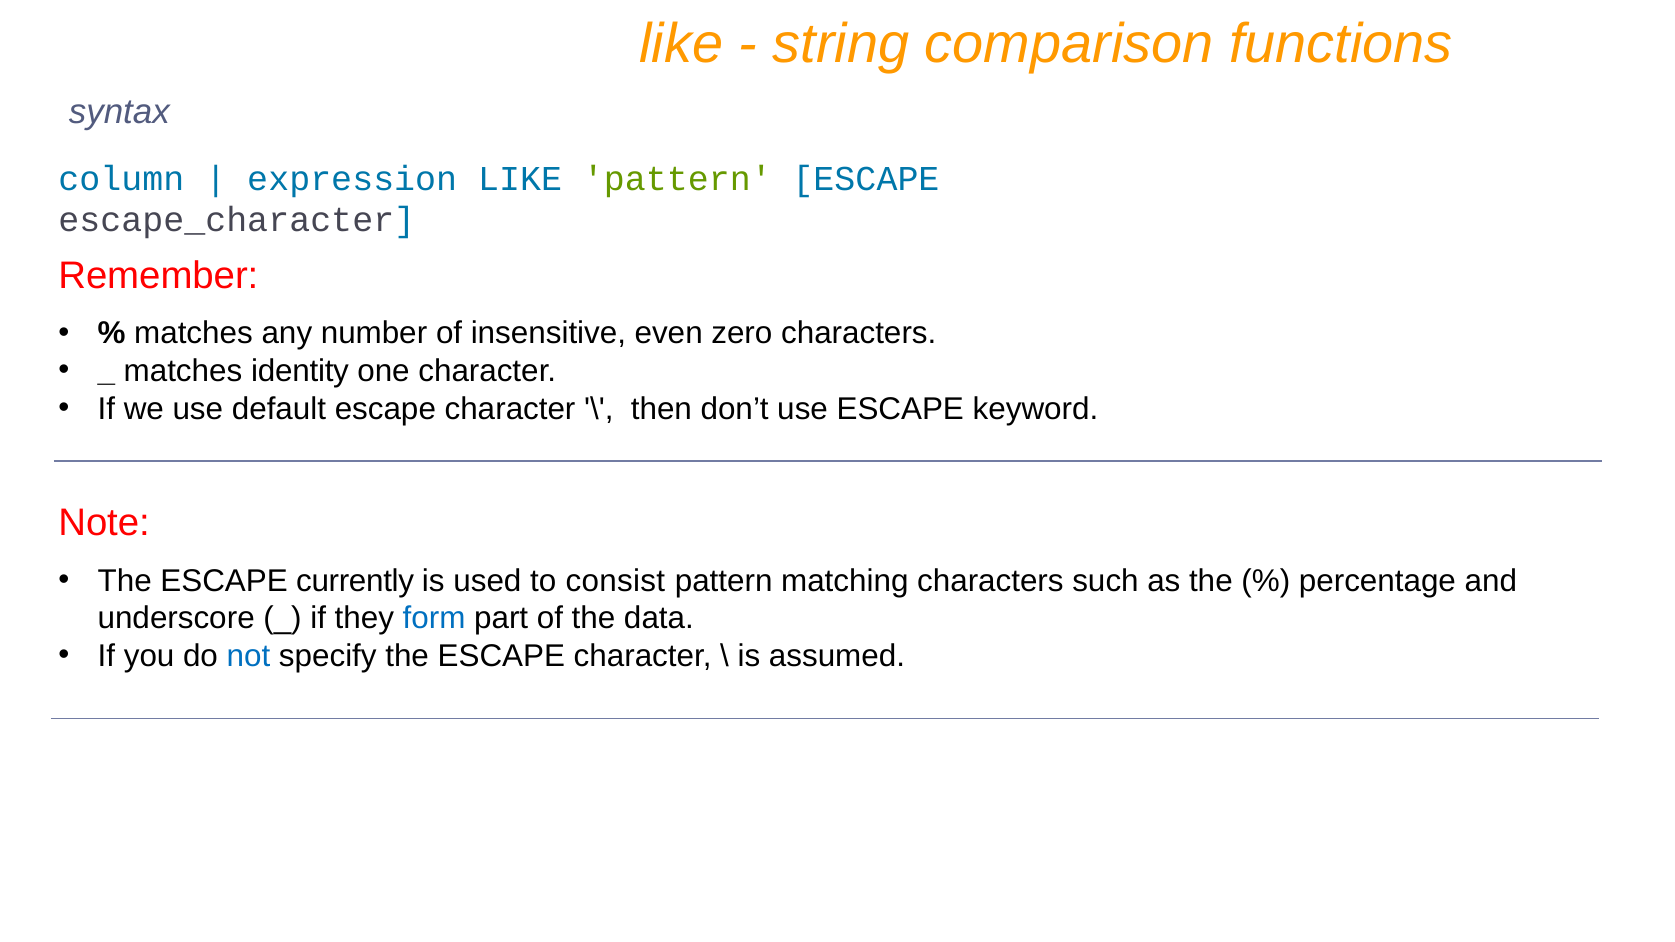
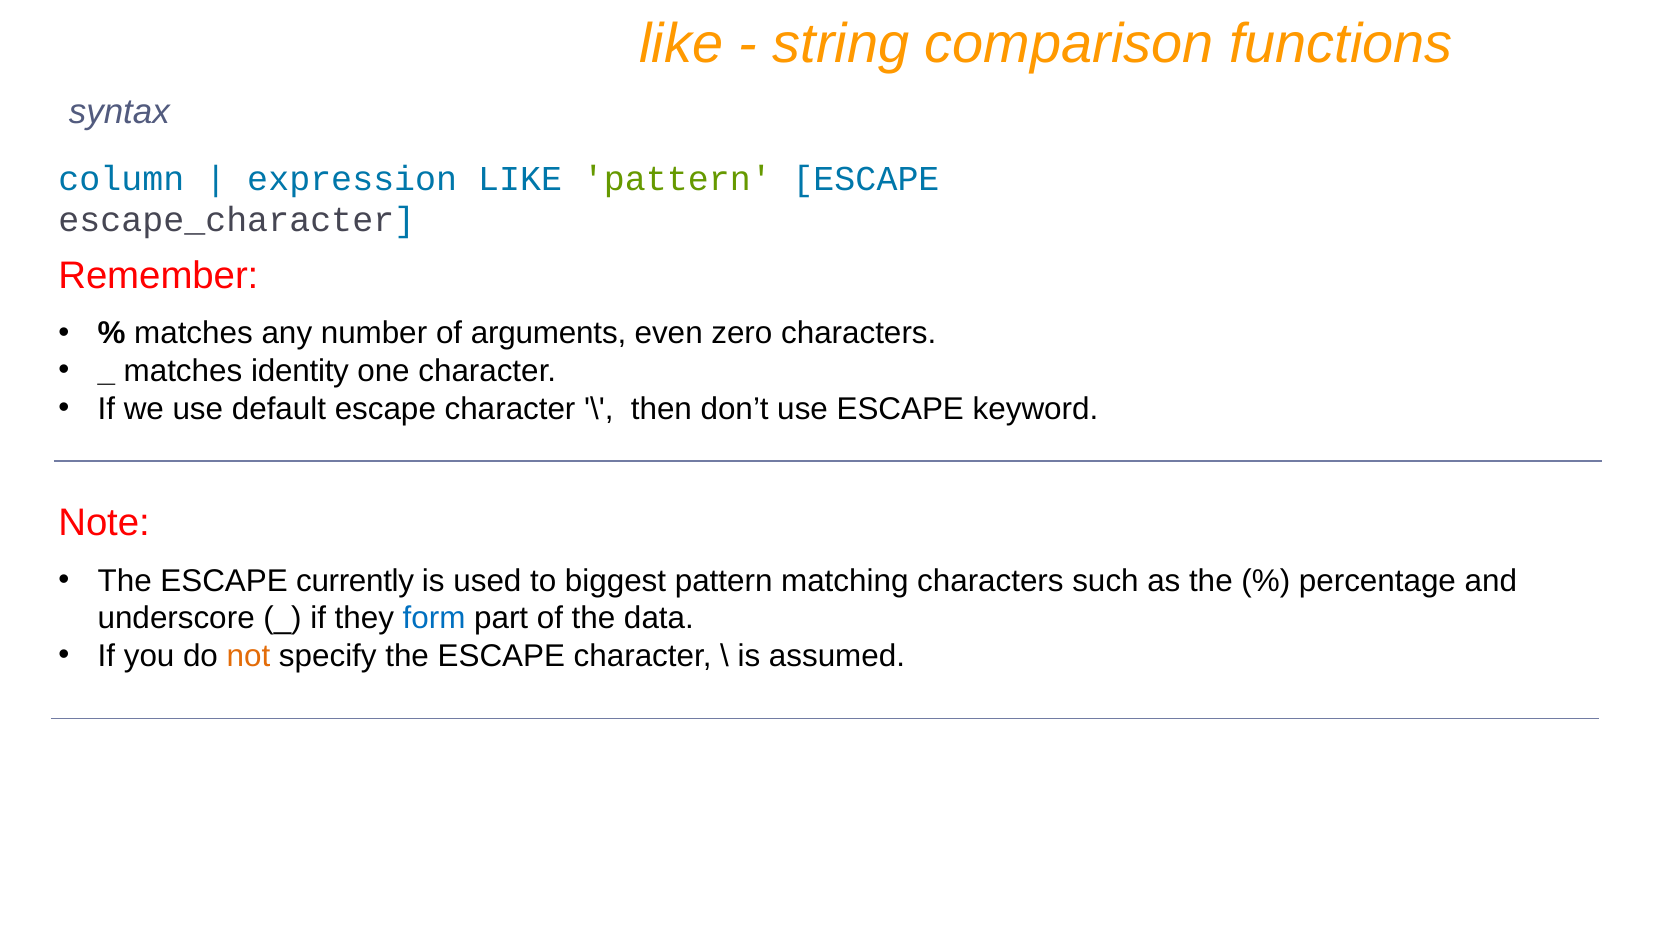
insensitive: insensitive -> arguments (548, 334)
consist: consist -> biggest (616, 581)
not colour: blue -> orange (248, 656)
